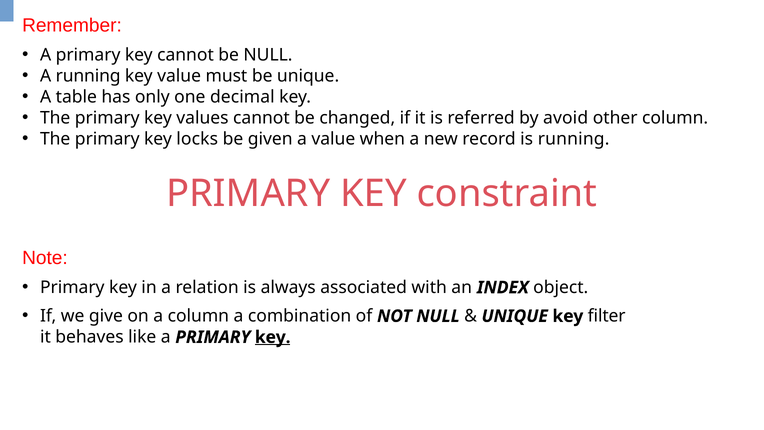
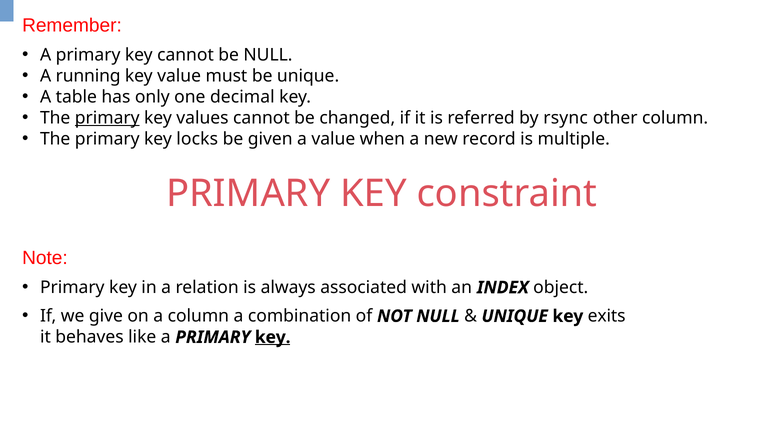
primary underline: none -> present (107, 118)
avoid: avoid -> rsync (566, 118)
is running: running -> multiple (574, 139)
filter: filter -> exits (607, 316)
